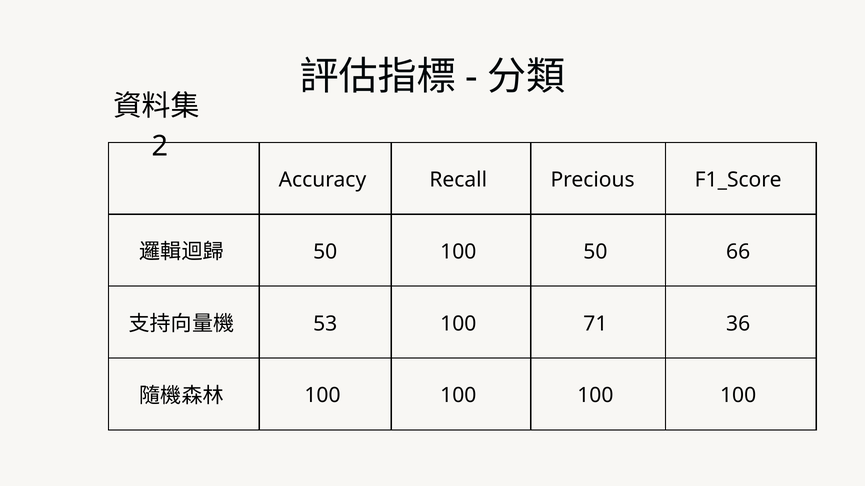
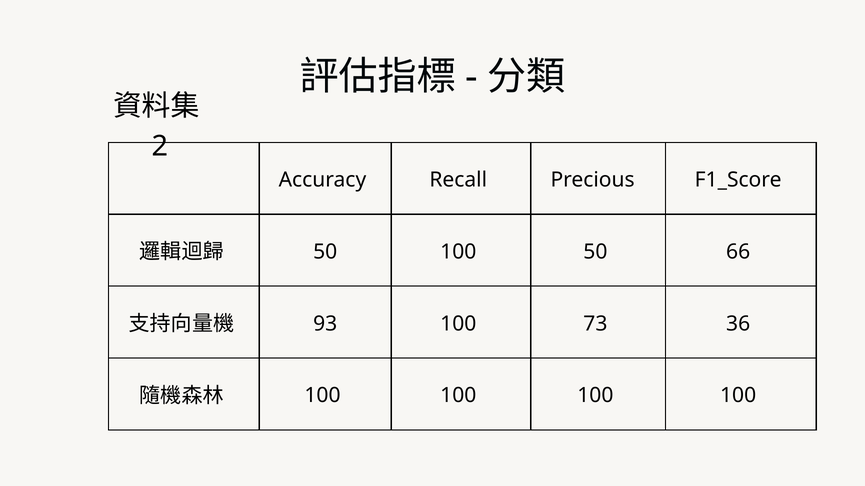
53: 53 -> 93 (325, 324)
71: 71 -> 73 (595, 324)
